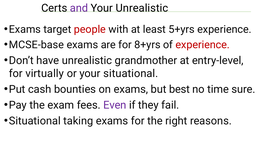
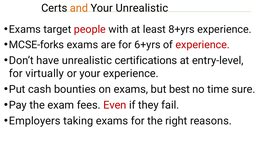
and colour: purple -> orange (79, 8)
5+yrs: 5+yrs -> 8+yrs (182, 29)
MCSE-base: MCSE-base -> MCSE-forks (37, 45)
8+yrs: 8+yrs -> 6+yrs (147, 45)
grandmother: grandmother -> certifications (146, 61)
your situational: situational -> experience (131, 74)
Even colour: purple -> red (115, 105)
Situational: Situational -> Employers (35, 121)
